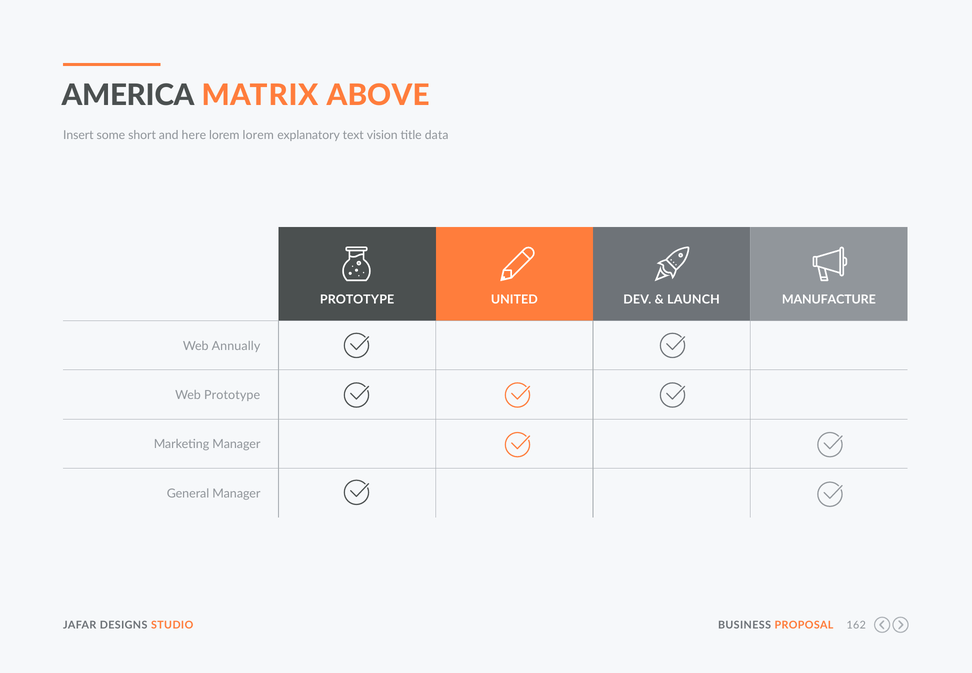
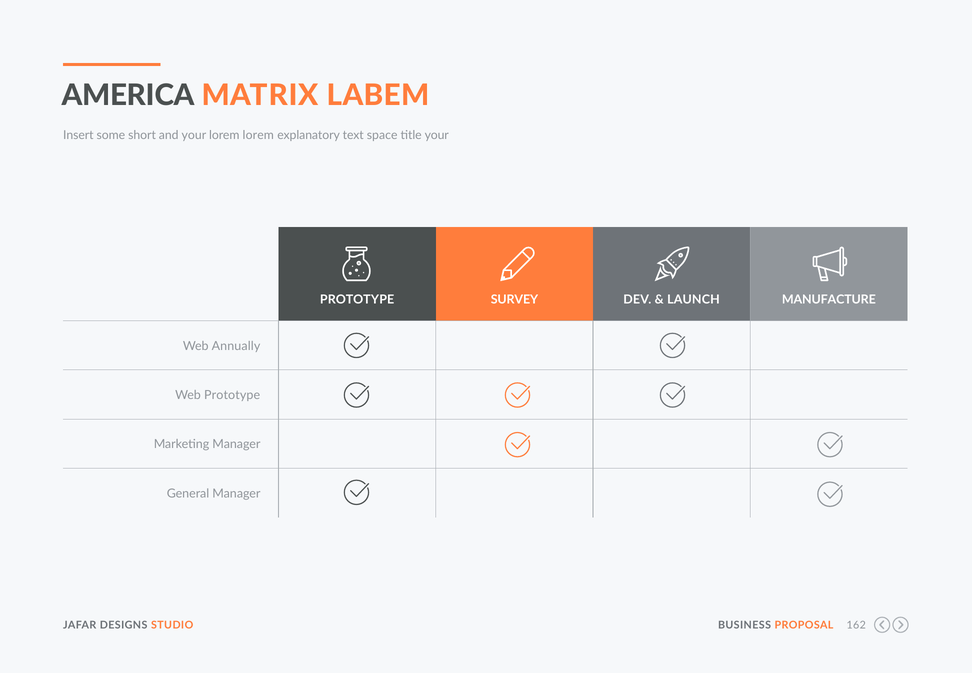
ABOVE: ABOVE -> LABEM (378, 95)
and here: here -> your (194, 135)
vision: vision -> space (382, 135)
title data: data -> your (437, 135)
UNITED: UNITED -> SURVEY (514, 299)
